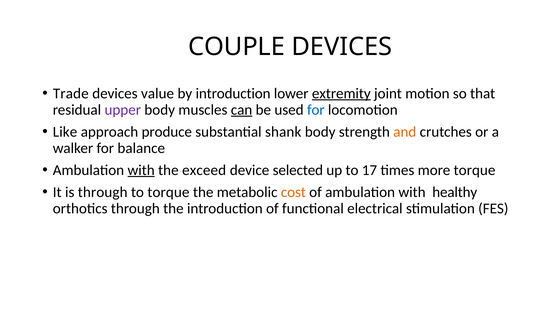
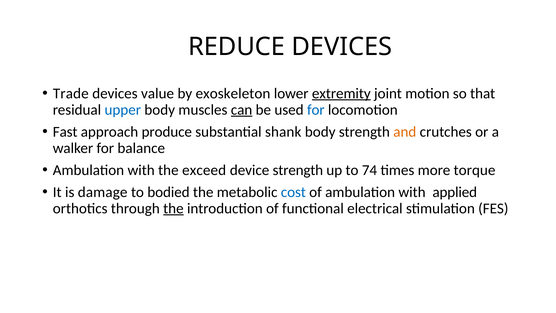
COUPLE: COUPLE -> REDUCE (237, 47)
by introduction: introduction -> exoskeleton (233, 93)
upper colour: purple -> blue (123, 110)
Like: Like -> Fast (65, 132)
with underline: present -> none (141, 170)
device selected: selected -> strength (298, 170)
17: 17 -> 74 (369, 170)
is through: through -> damage (103, 192)
to torque: torque -> bodied (168, 192)
cost colour: orange -> blue (293, 192)
healthy: healthy -> applied (455, 192)
the underline: none -> present (173, 208)
